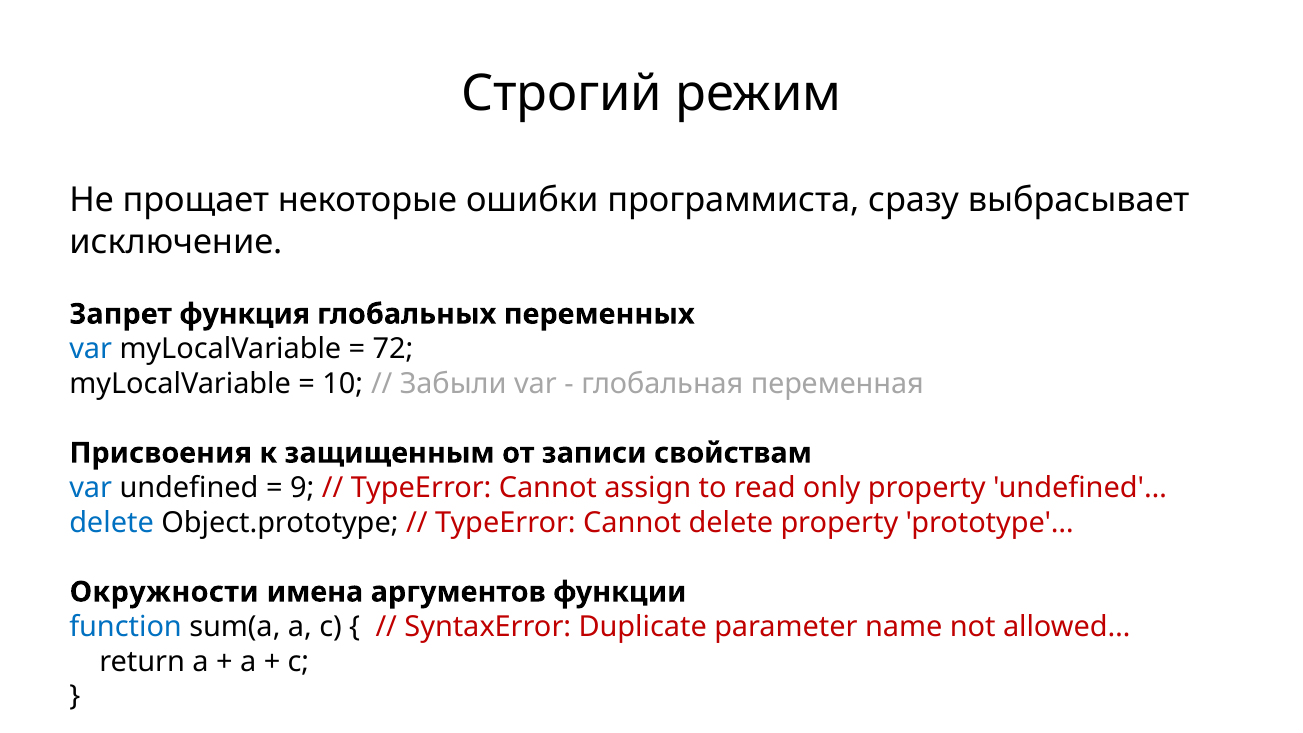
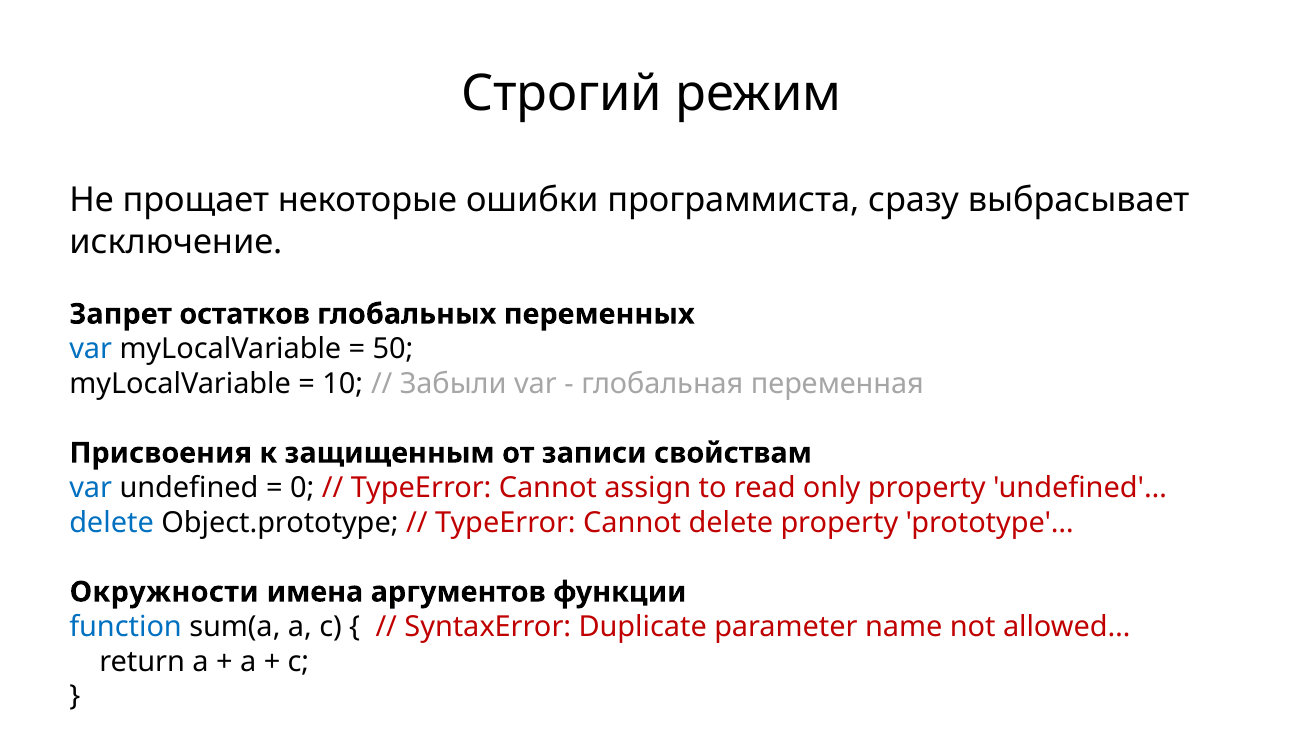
функция: функция -> остатков (245, 314)
72: 72 -> 50 (393, 349)
9: 9 -> 0 (302, 488)
